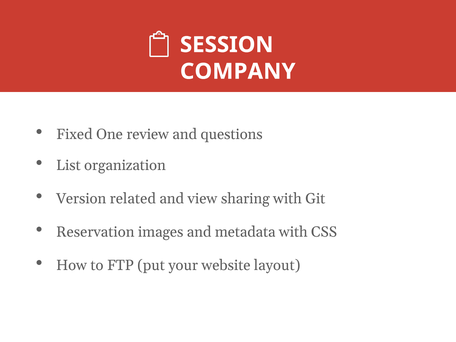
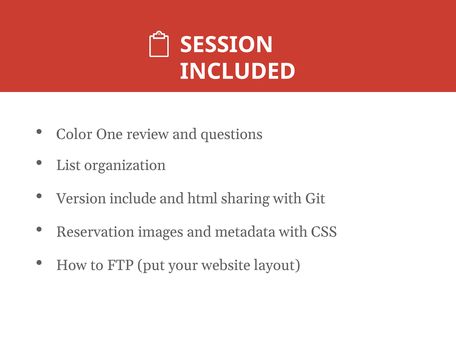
COMPANY: COMPANY -> INCLUDED (238, 71)
Fixed: Fixed -> Color (74, 134)
related: related -> include (133, 199)
view: view -> html (203, 199)
